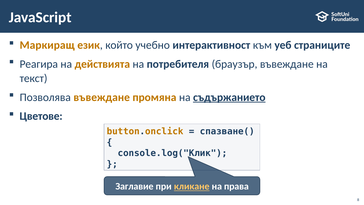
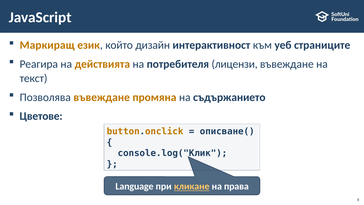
учебно: учебно -> дизайн (153, 45)
браузър: браузър -> лицензи (235, 64)
съдържанието underline: present -> none (229, 97)
спазване(: спазване( -> описване( (227, 131)
Заглавие: Заглавие -> Language (134, 186)
